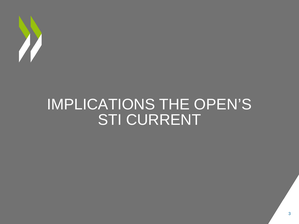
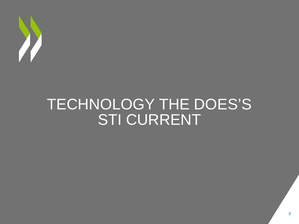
IMPLICATIONS: IMPLICATIONS -> TECHNOLOGY (101, 105)
OPEN’S: OPEN’S -> DOES’S (223, 105)
